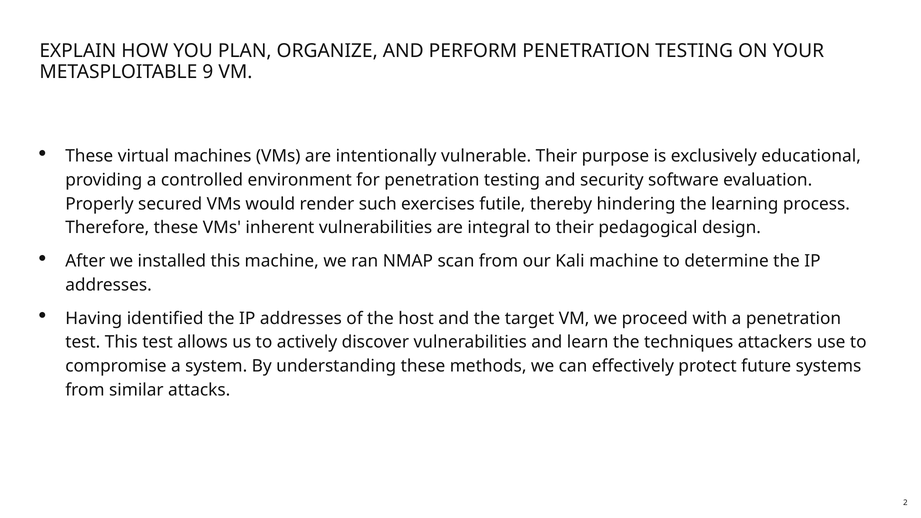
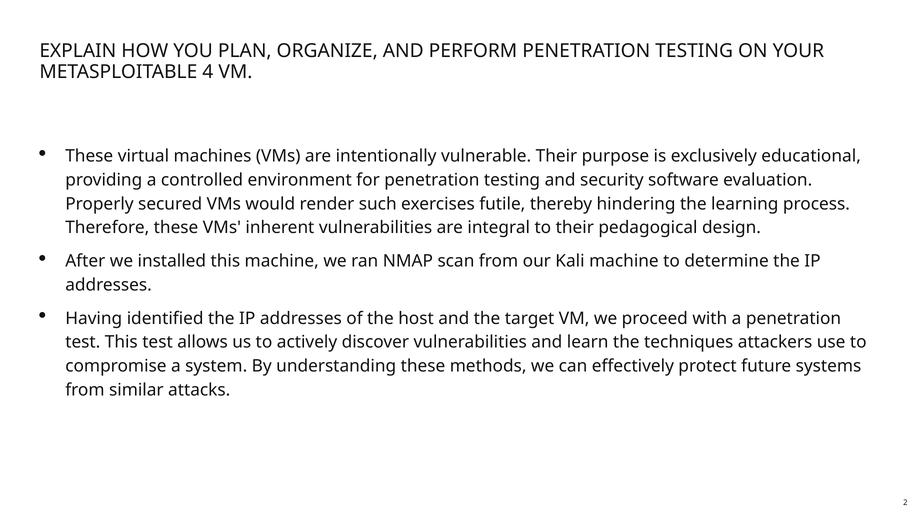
9: 9 -> 4 (208, 72)
